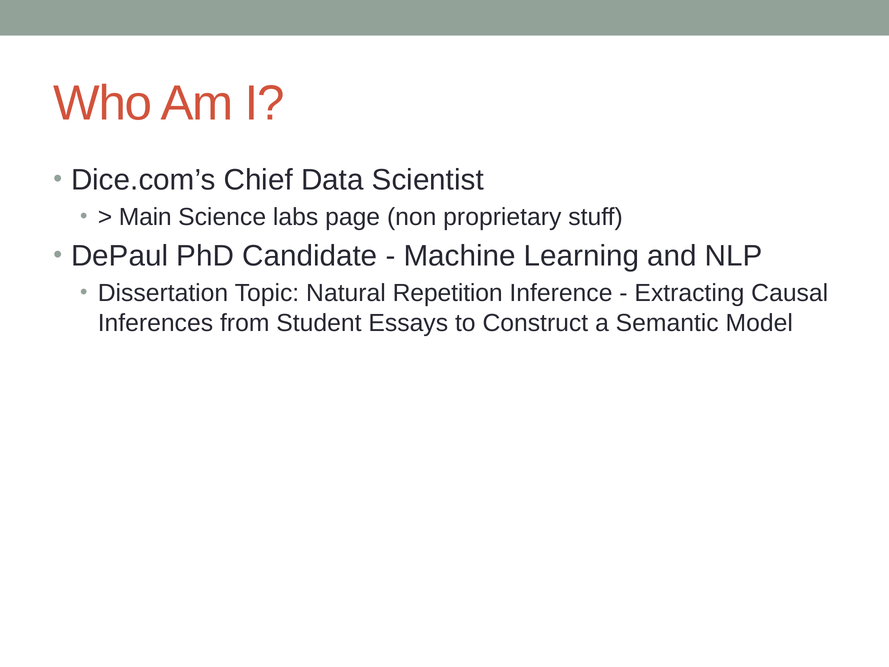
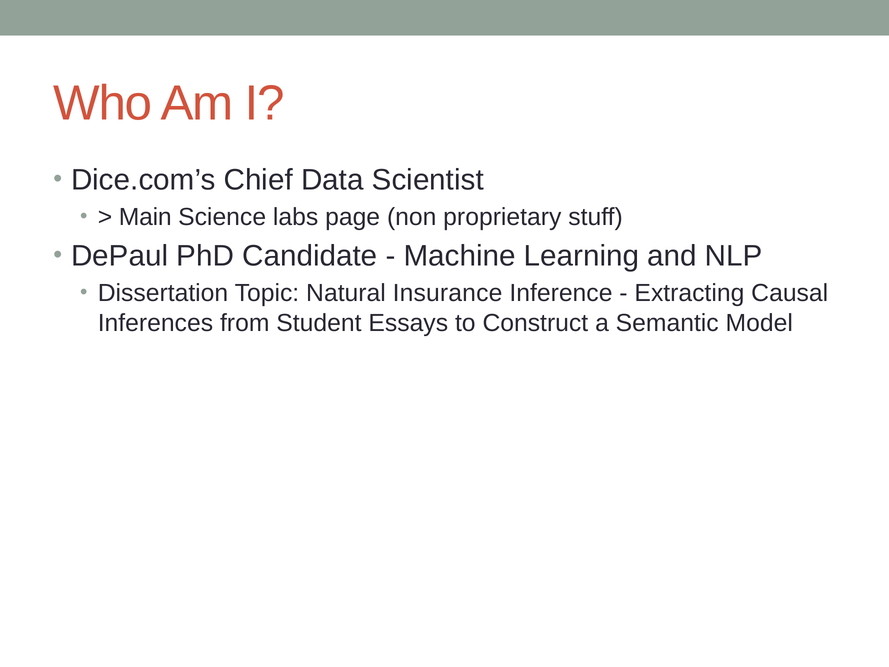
Repetition: Repetition -> Insurance (448, 293)
